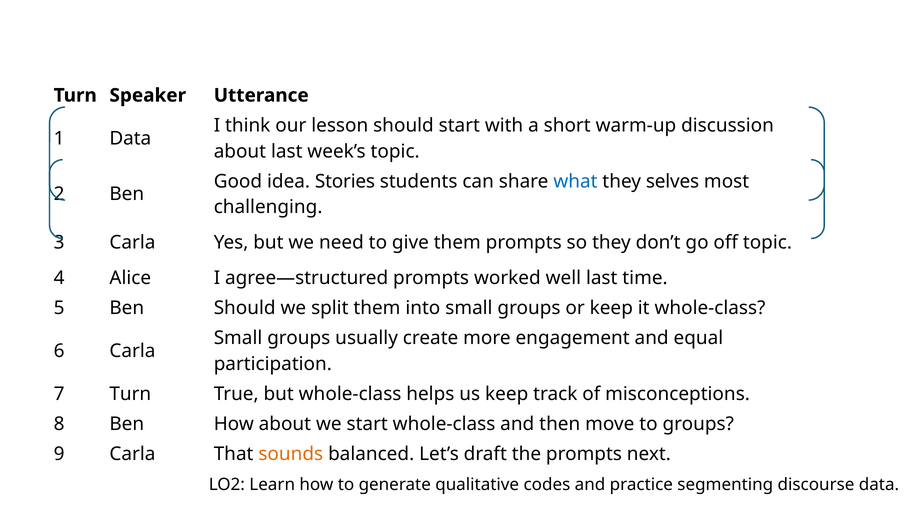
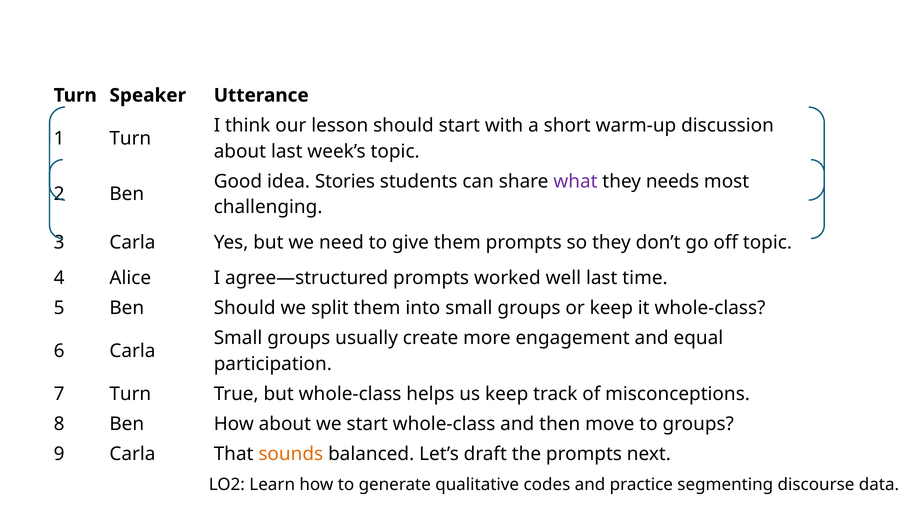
1 Data: Data -> Turn (130, 138)
what colour: blue -> purple (575, 181)
selves: selves -> needs (673, 181)
